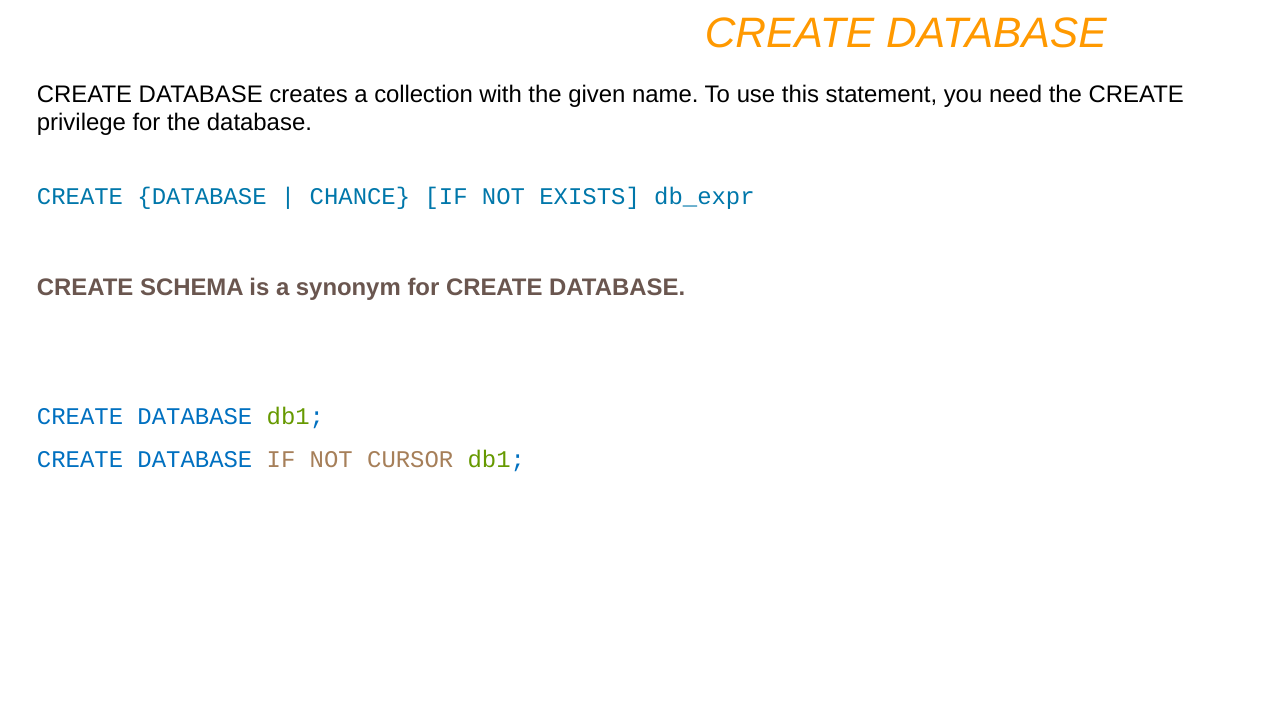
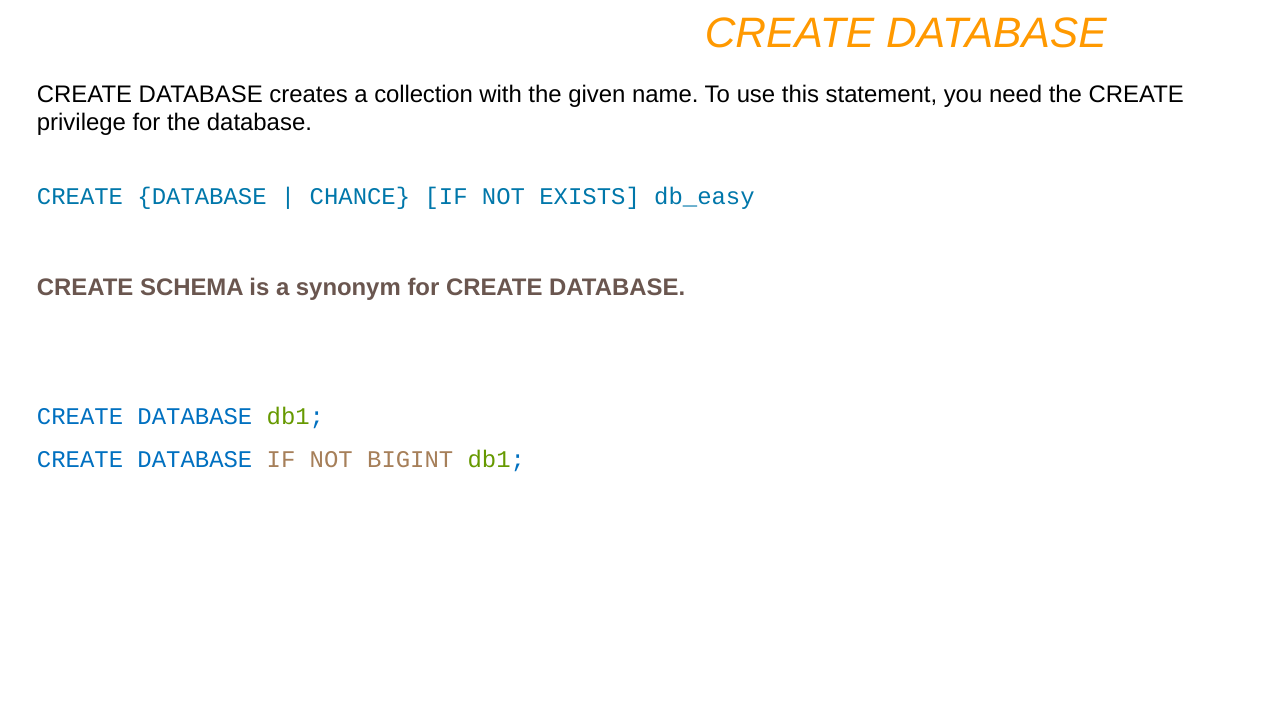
db_expr: db_expr -> db_easy (704, 197)
CURSOR: CURSOR -> BIGINT (410, 460)
